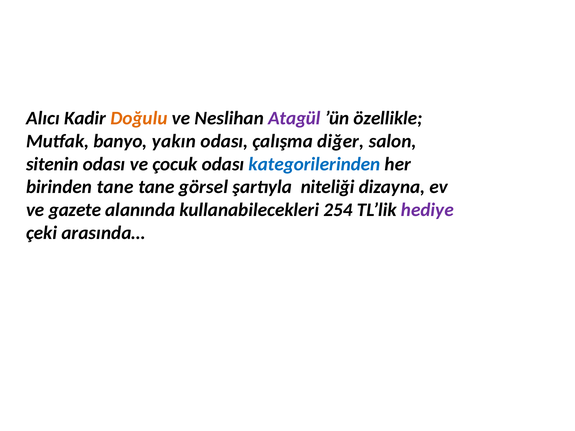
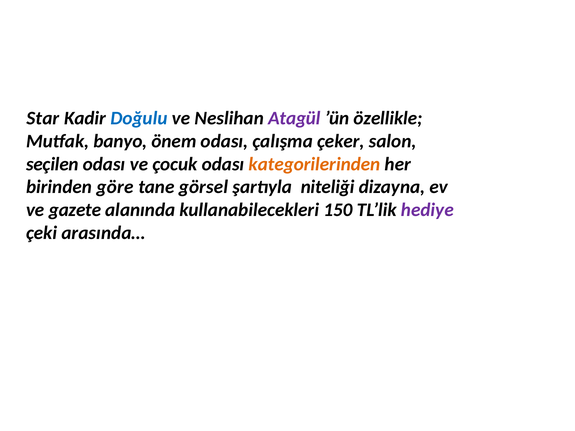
Alıcı: Alıcı -> Star (43, 118)
Doğulu colour: orange -> blue (139, 118)
yakın: yakın -> önem (174, 141)
diğer: diğer -> çeker (341, 141)
sitenin: sitenin -> seçilen (52, 164)
kategorilerinden colour: blue -> orange (314, 164)
birinden tane: tane -> göre (115, 187)
254: 254 -> 150 (338, 210)
